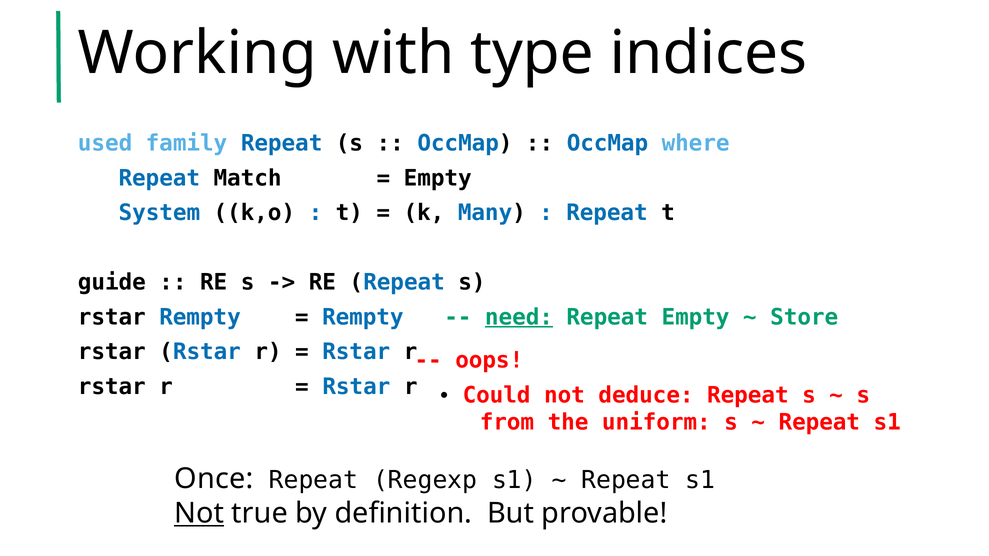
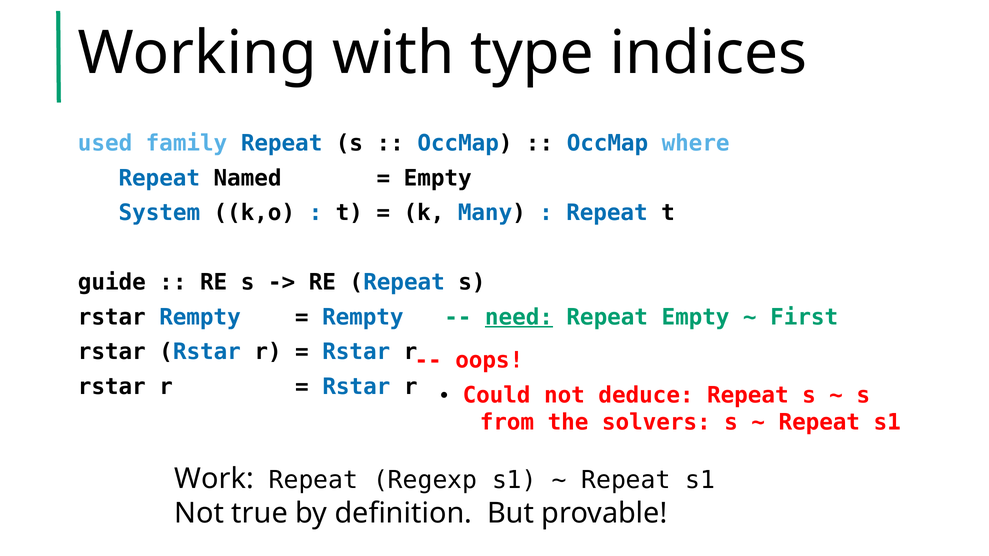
Match: Match -> Named (248, 178)
Store: Store -> First (804, 317)
uniform: uniform -> solvers (656, 423)
Once: Once -> Work (214, 479)
Not underline: present -> none (199, 514)
